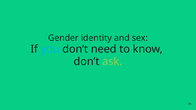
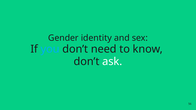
ask colour: light green -> white (112, 62)
